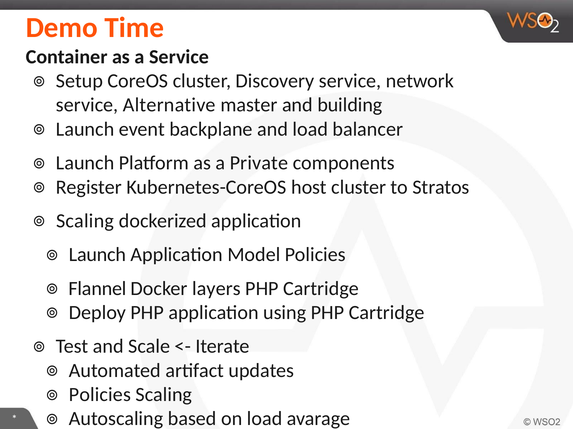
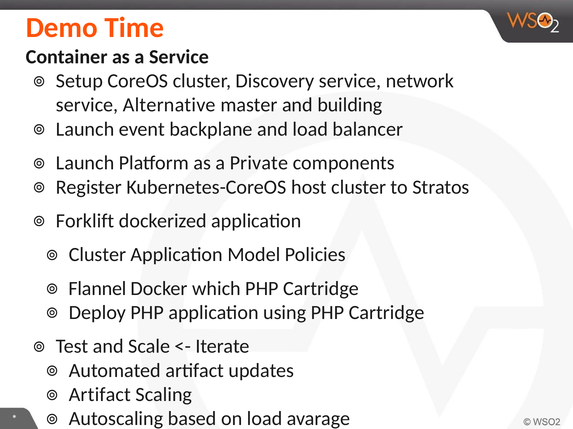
Scaling: Scaling -> Forklift (85, 221)
Launch: Launch -> Cluster (97, 255)
layers: layers -> which (216, 289)
Policies: Policies -> Artifact (100, 395)
